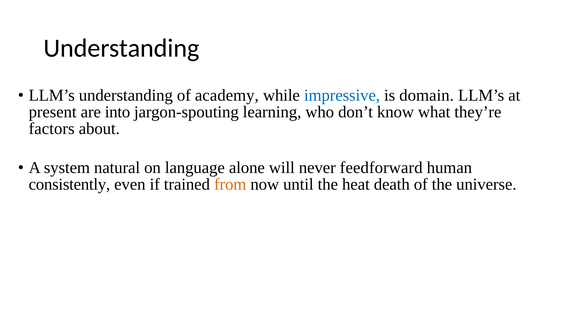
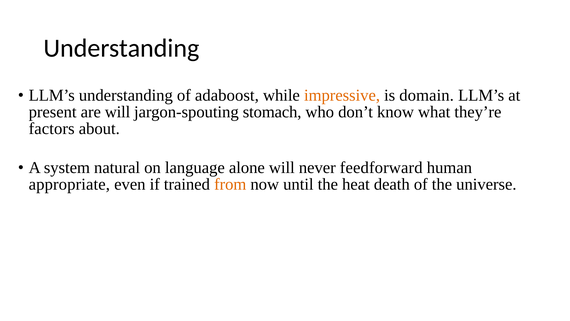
academy: academy -> adaboost (227, 95)
impressive colour: blue -> orange (342, 95)
are into: into -> will (118, 112)
learning: learning -> stomach (272, 112)
consistently: consistently -> appropriate (69, 184)
